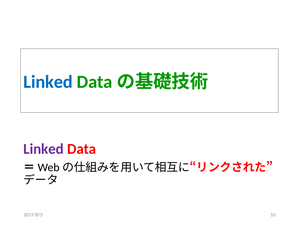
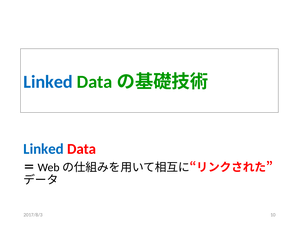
Linked colour: purple -> blue (44, 148)
